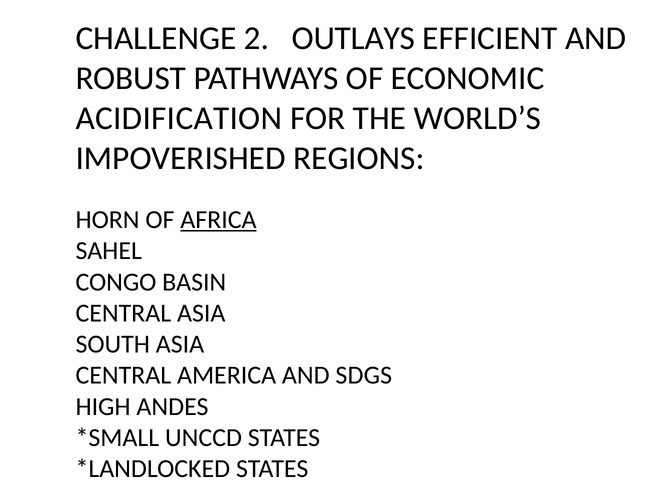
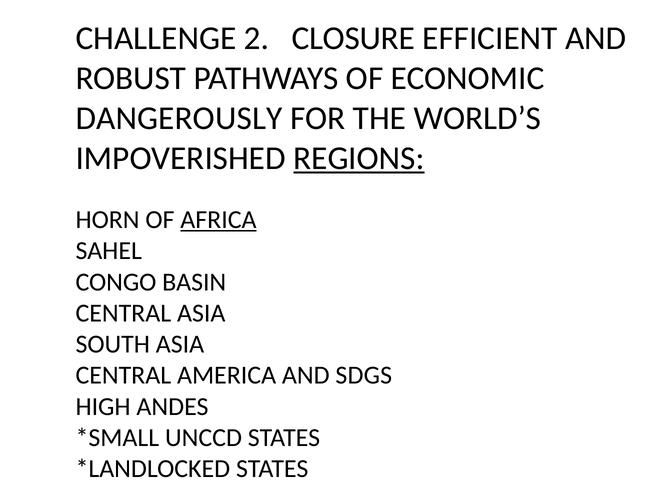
OUTLAYS: OUTLAYS -> CLOSURE (353, 38)
ACIDIFICATION: ACIDIFICATION -> DANGEROUSLY (179, 118)
REGIONS underline: none -> present (359, 158)
